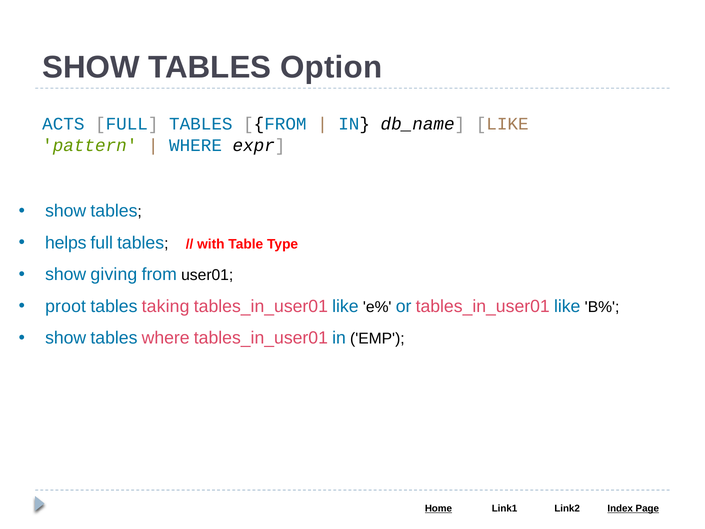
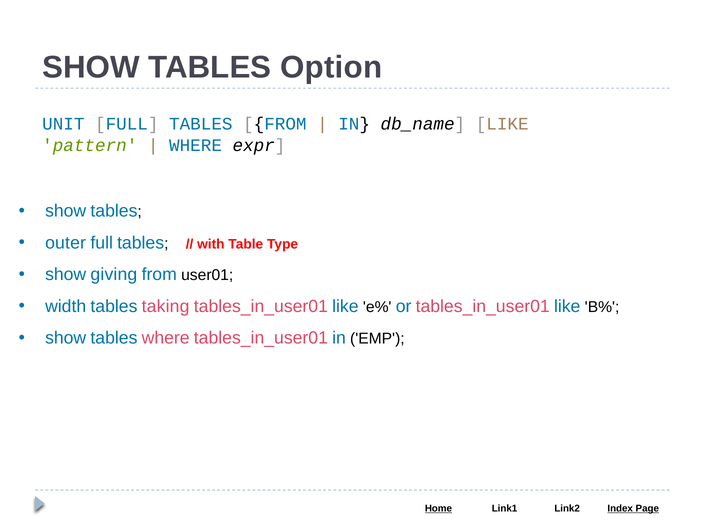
ACTS: ACTS -> UNIT (63, 124)
helps: helps -> outer (66, 243)
proot: proot -> width (66, 306)
